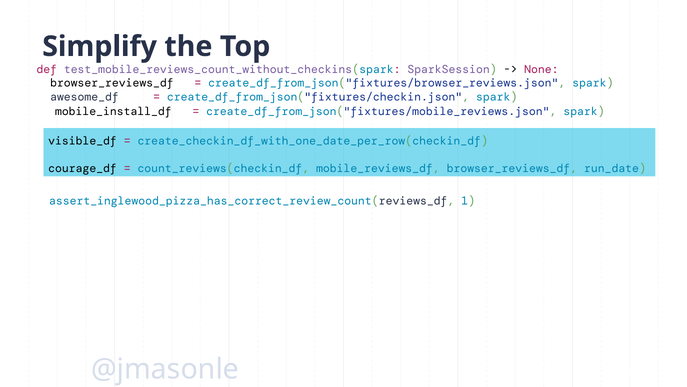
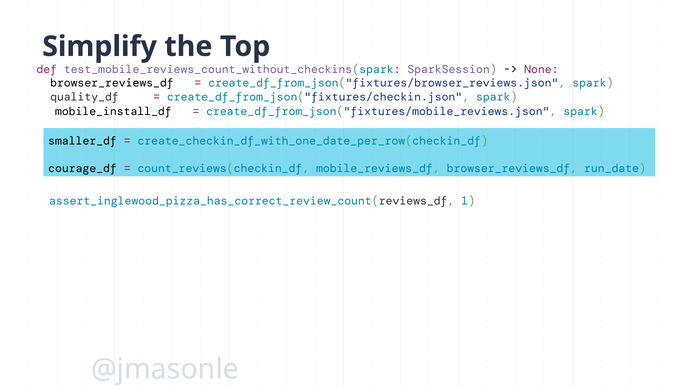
awesome_df: awesome_df -> quality_df (84, 97)
visible_df: visible_df -> smaller_df (83, 141)
